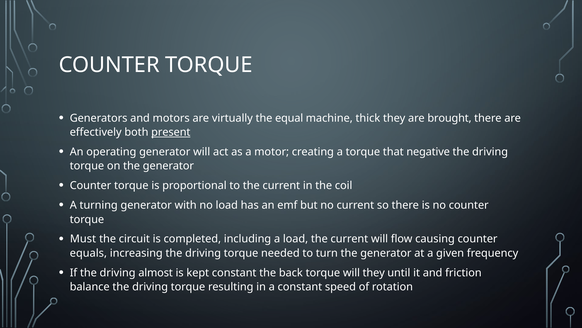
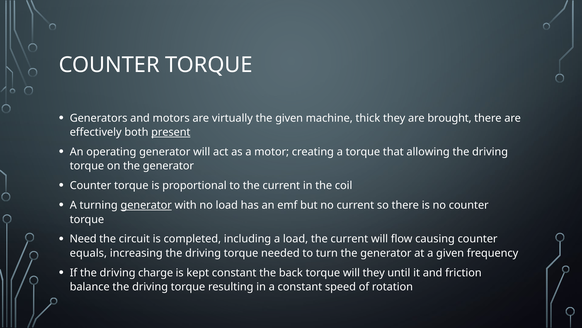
the equal: equal -> given (289, 118)
negative: negative -> allowing (428, 152)
generator underline: none -> present (146, 205)
Must: Must -> Need (83, 239)
almost: almost -> charge (156, 272)
